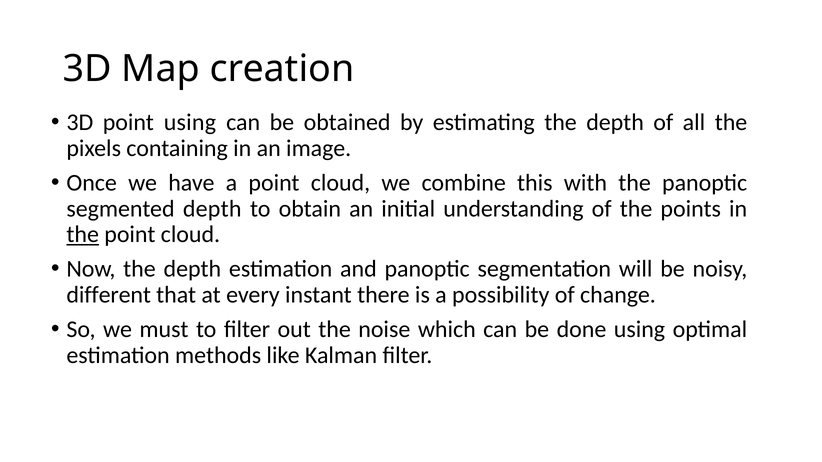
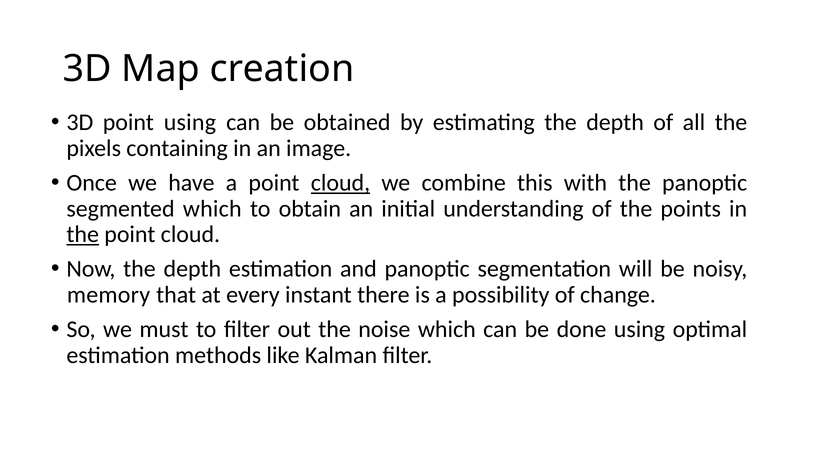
cloud underline: none -> present (340, 183)
segmented depth: depth -> which (212, 209)
different: different -> memory (108, 295)
